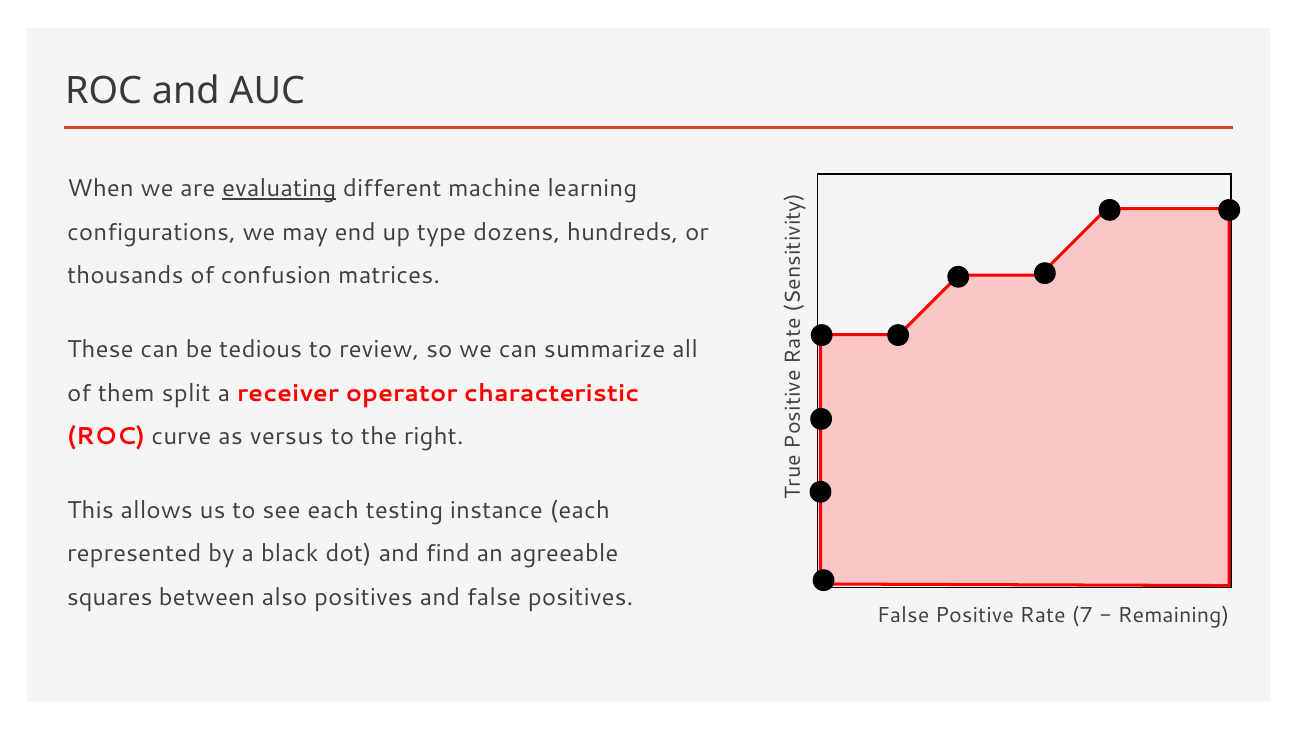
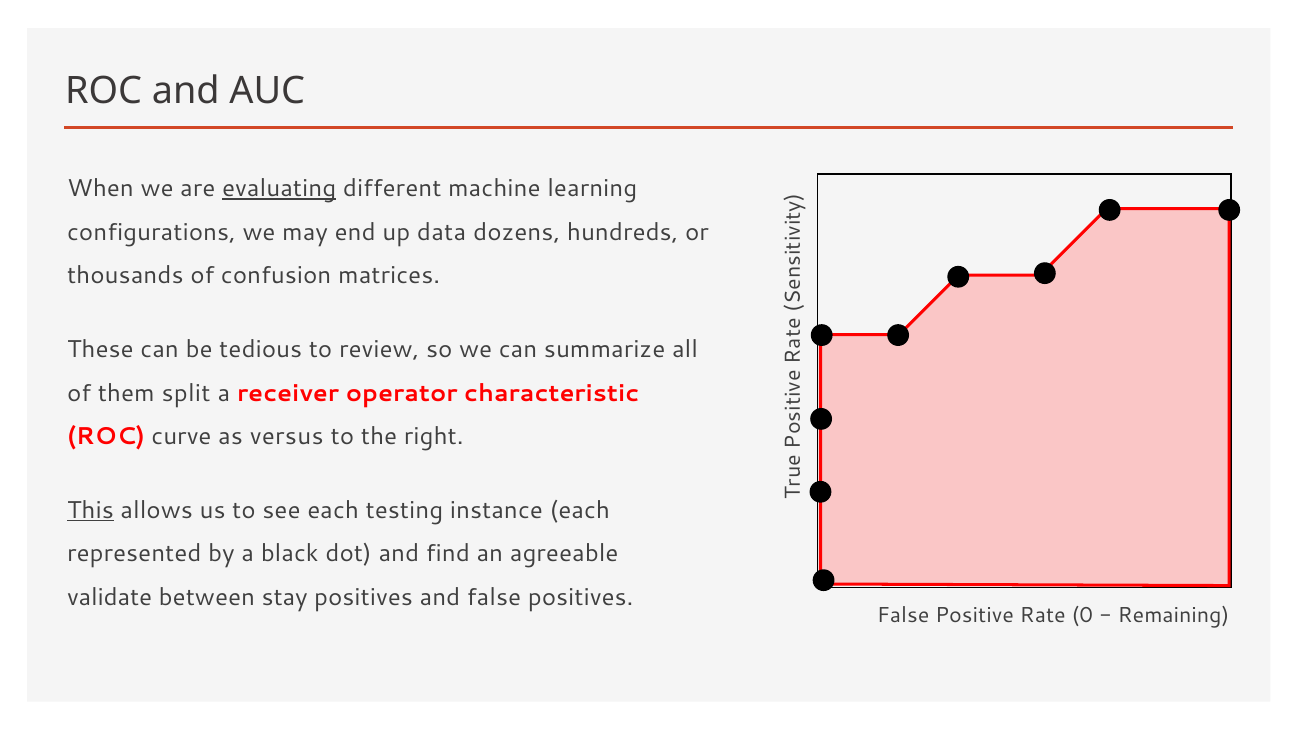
type: type -> data (442, 232)
This underline: none -> present (91, 511)
squares: squares -> validate (110, 598)
also: also -> stay (285, 598)
7: 7 -> 0 (1082, 616)
